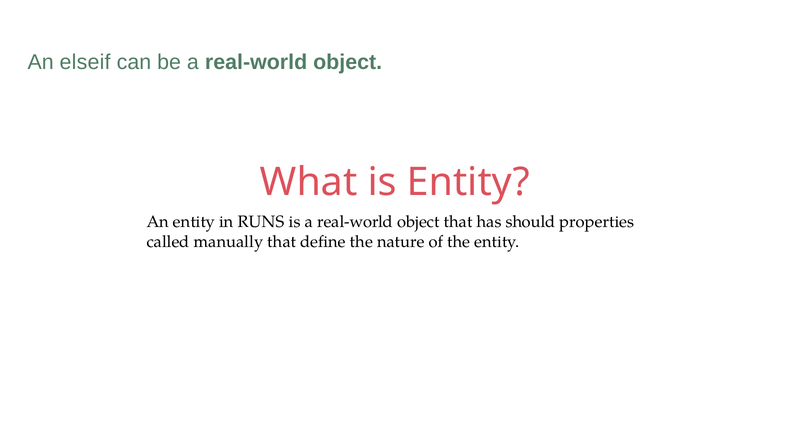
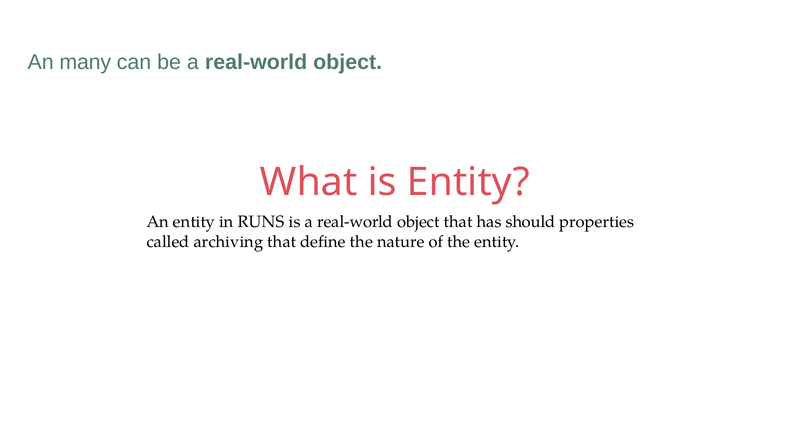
elseif: elseif -> many (85, 62)
manually: manually -> archiving (228, 242)
